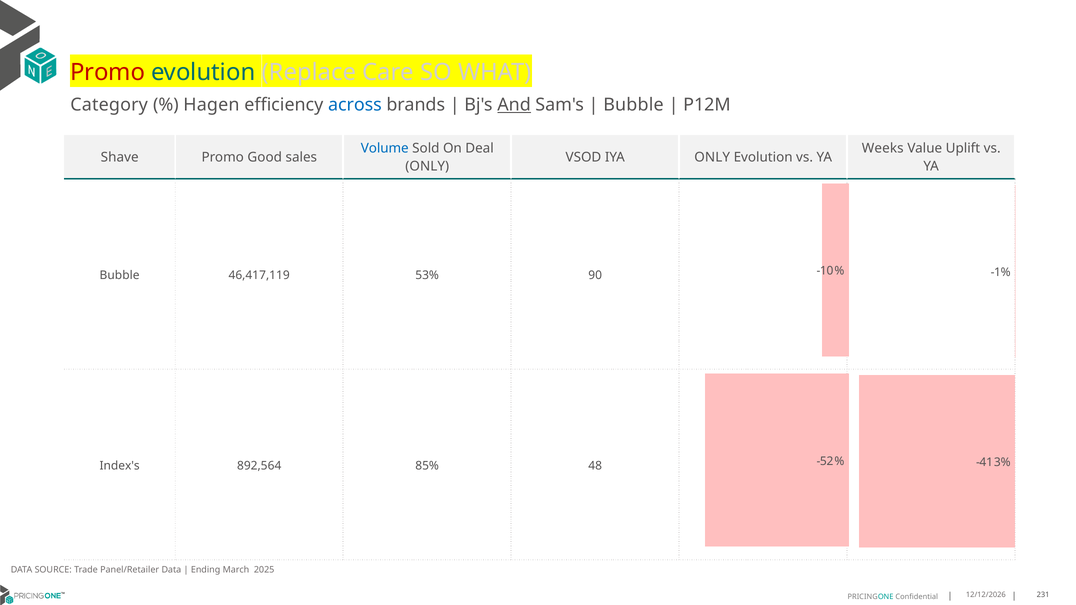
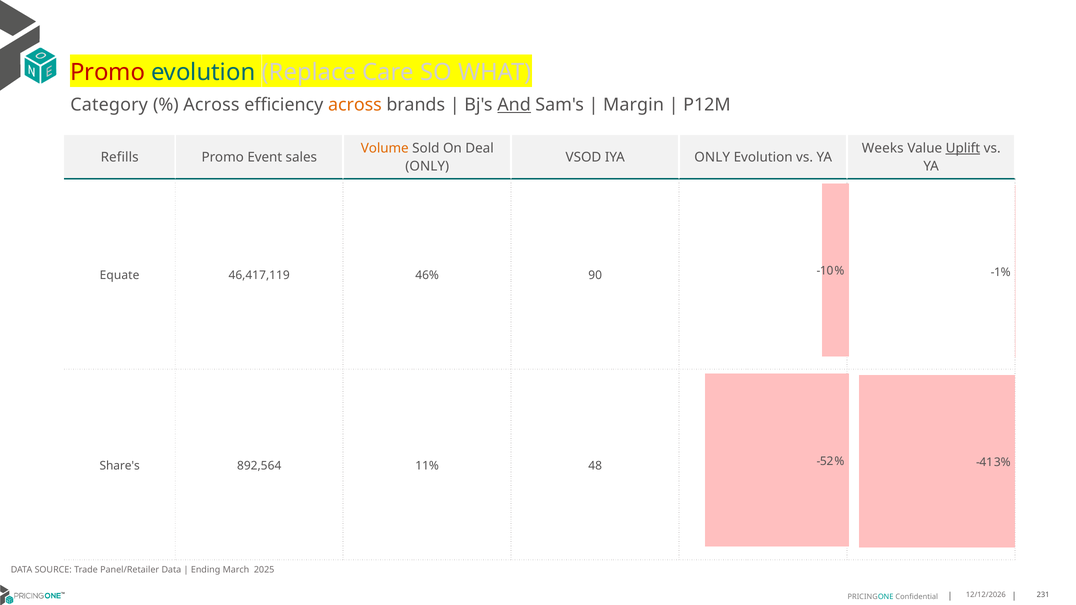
Hagen: Hagen -> Across (211, 105)
across colour: blue -> orange (355, 105)
Bubble: Bubble -> Margin (634, 105)
Volume colour: blue -> orange (385, 148)
Uplift underline: none -> present (963, 148)
Shave: Shave -> Refills (120, 157)
Good: Good -> Event (265, 157)
Bubble: Bubble -> Equate (120, 275)
53%: 53% -> 46% (427, 275)
Index's: Index's -> Share's (120, 466)
85%: 85% -> 11% (427, 466)
